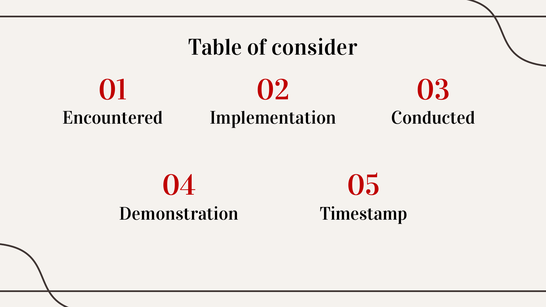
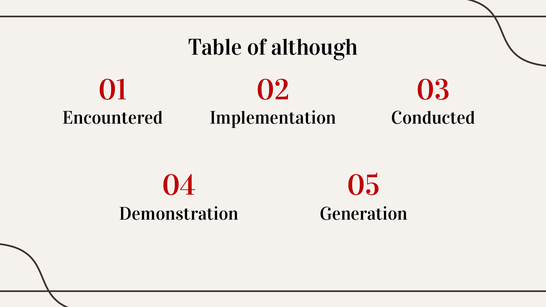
consider: consider -> although (315, 47)
Timestamp: Timestamp -> Generation (364, 214)
